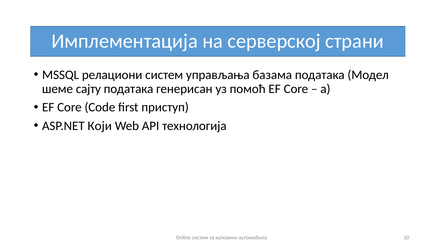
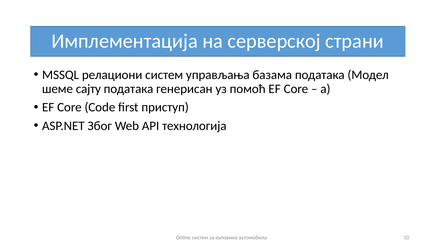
Који: Који -> Због (100, 126)
